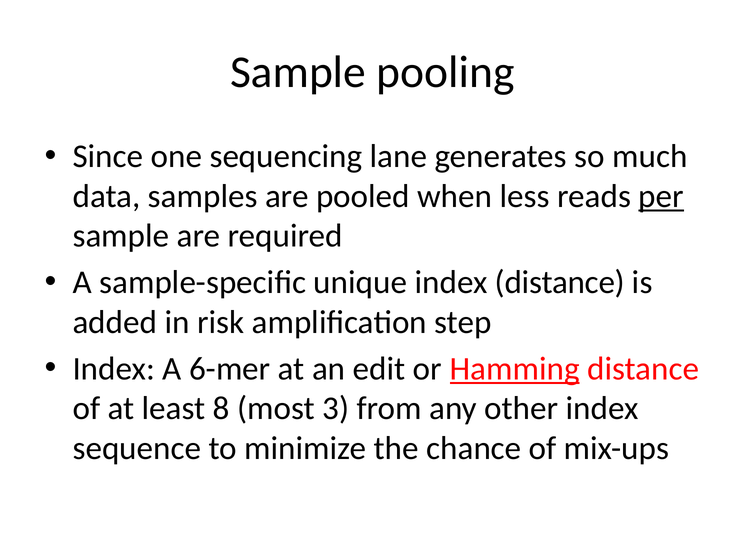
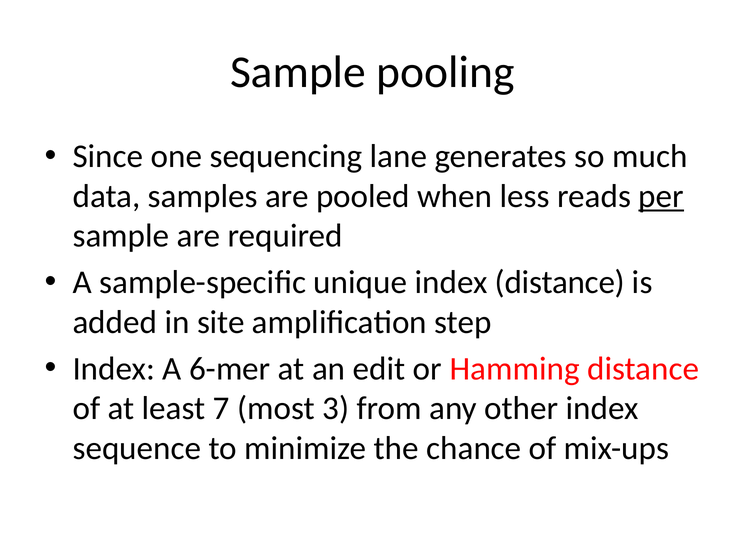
risk: risk -> site (221, 322)
Hamming underline: present -> none (515, 368)
8: 8 -> 7 (221, 408)
